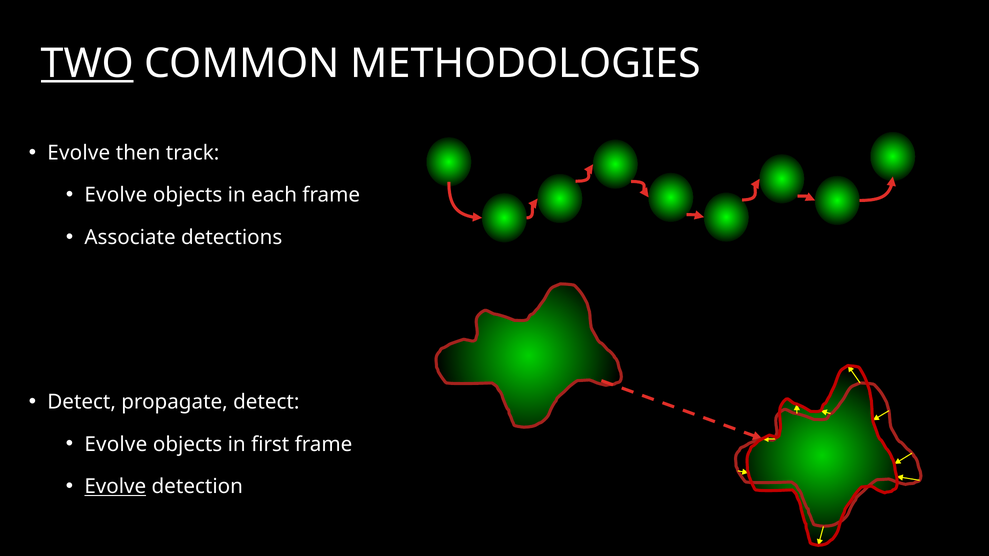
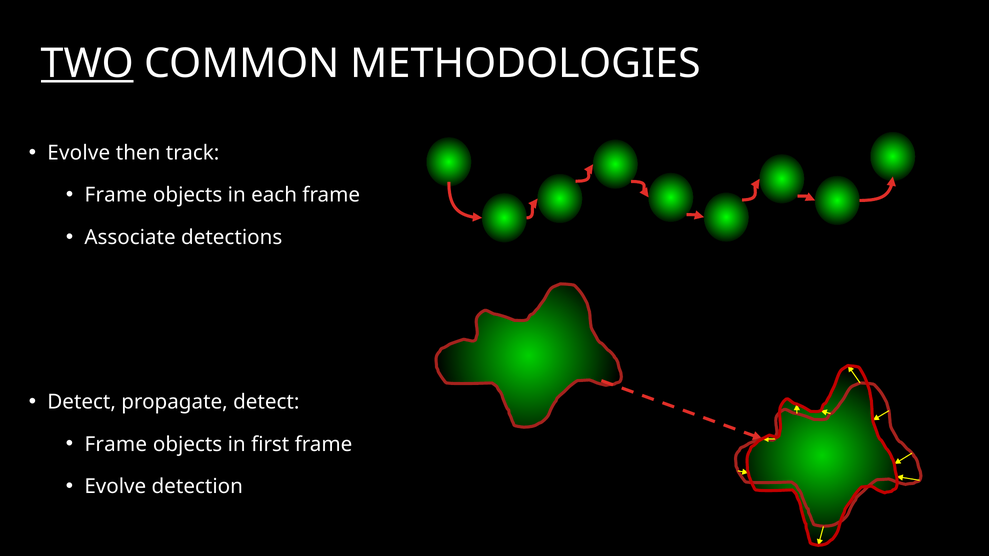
Evolve: Evolve -> Frame (116, 195)
Evolve: Evolve -> Frame (116, 445)
Evolve underline: present -> none (115, 487)
